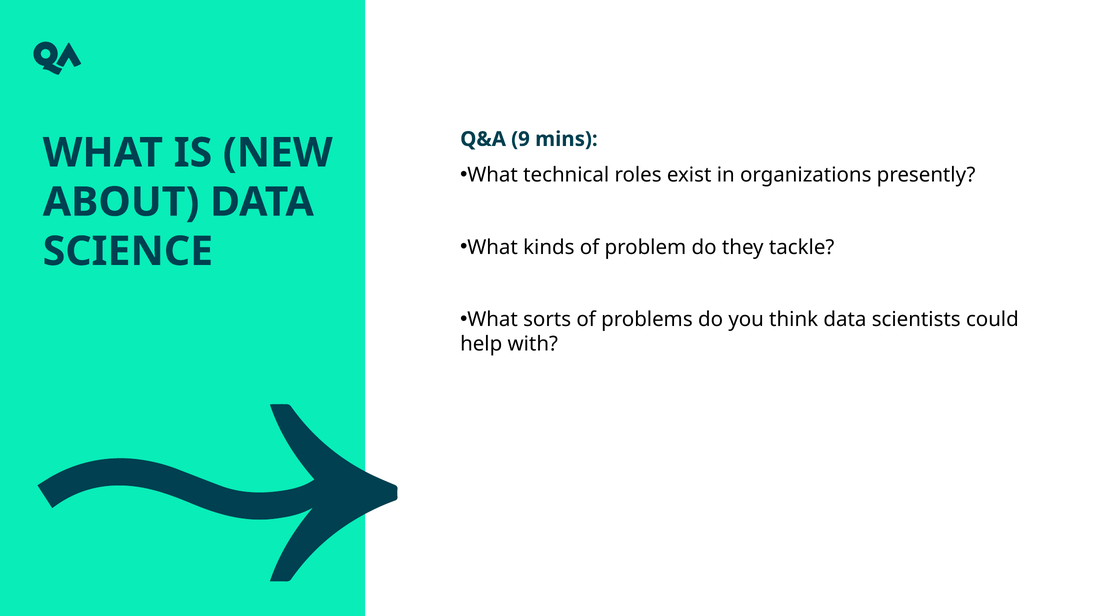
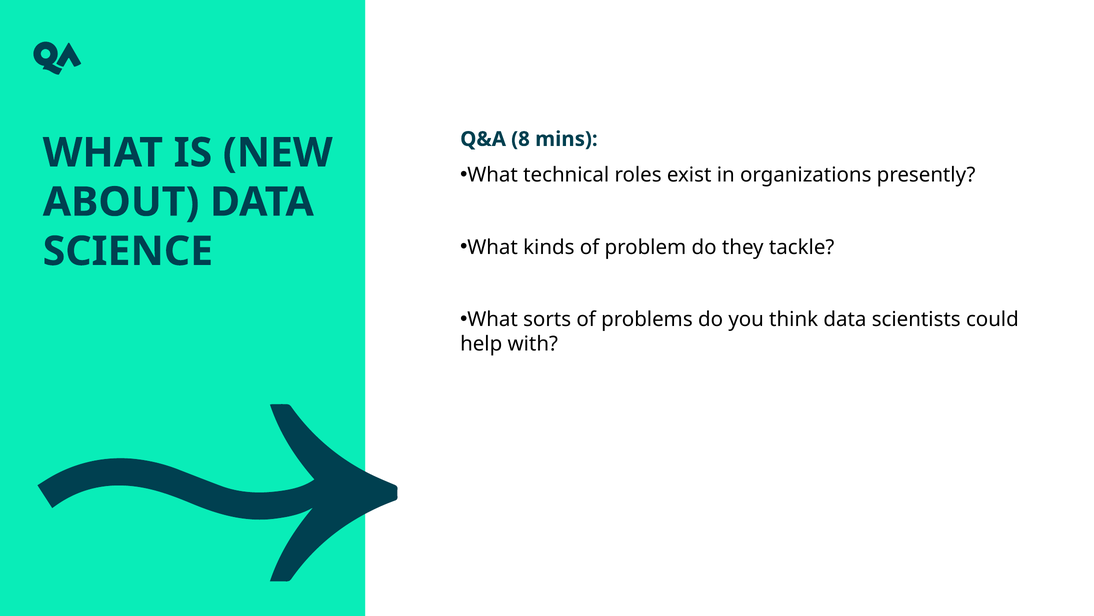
9: 9 -> 8 (521, 139)
